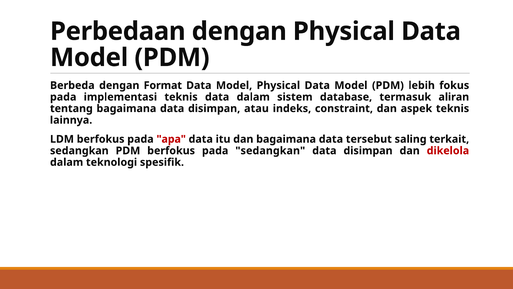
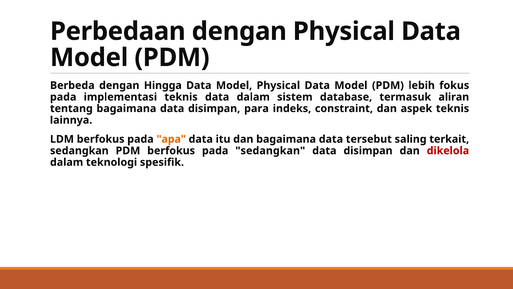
Format: Format -> Hingga (163, 85)
atau: atau -> para (256, 108)
apa colour: red -> orange (171, 139)
